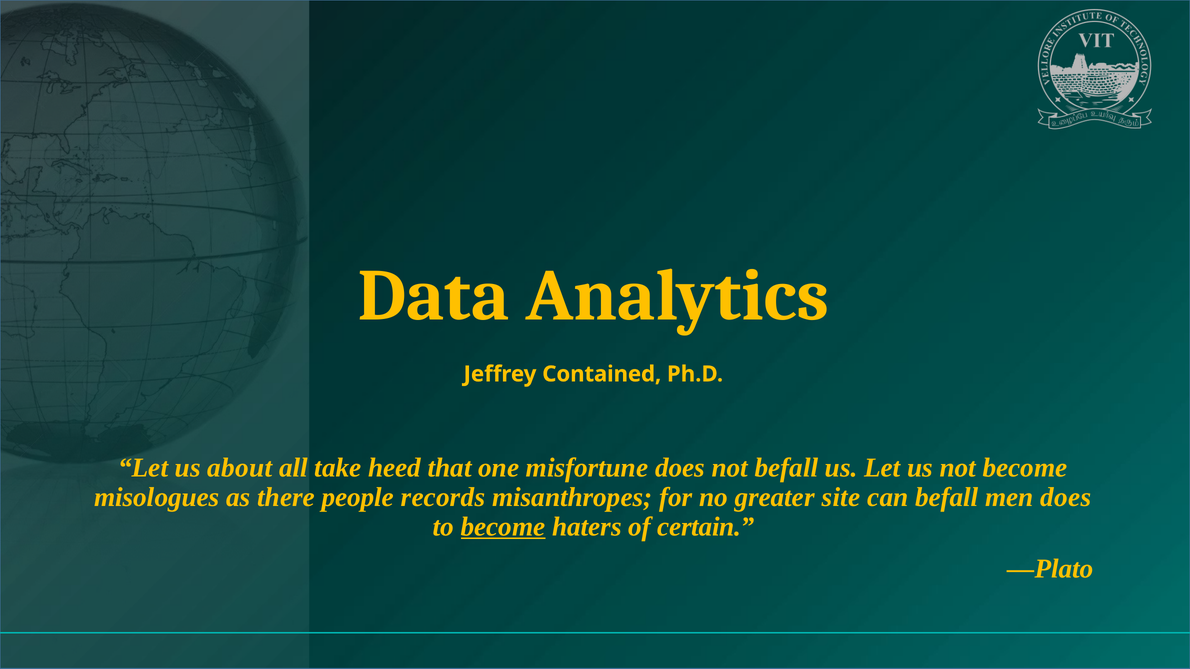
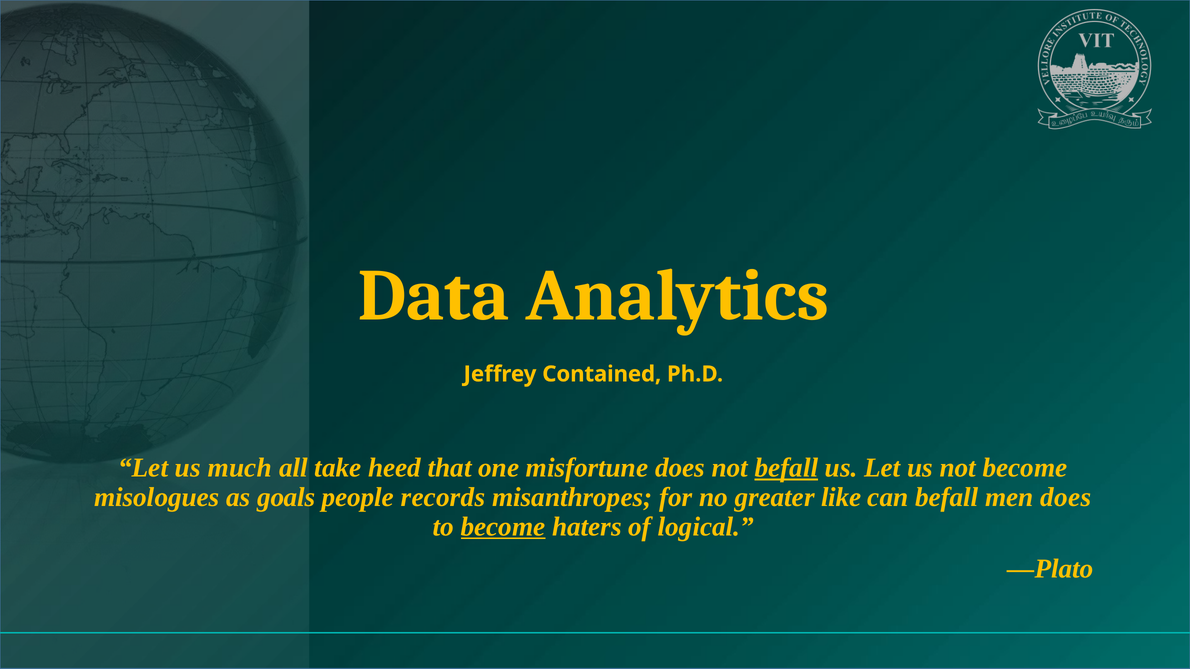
about: about -> much (240, 468)
befall underline: none -> present (786, 468)
there: there -> goals (286, 498)
site: site -> like (841, 498)
certain: certain -> logical (706, 527)
